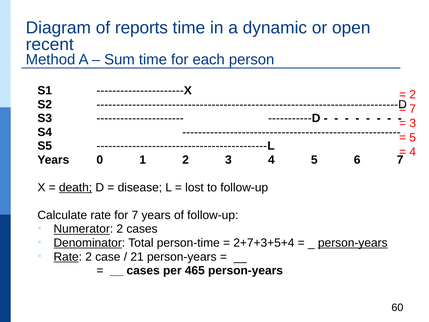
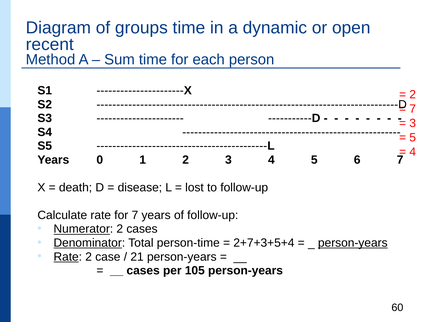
reports: reports -> groups (141, 28)
death underline: present -> none (76, 187)
465: 465 -> 105 (195, 270)
